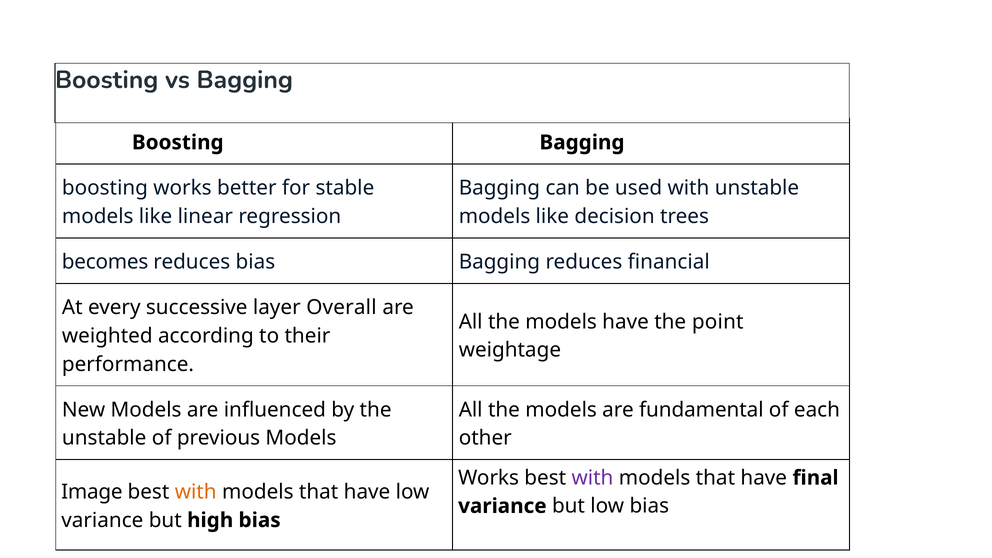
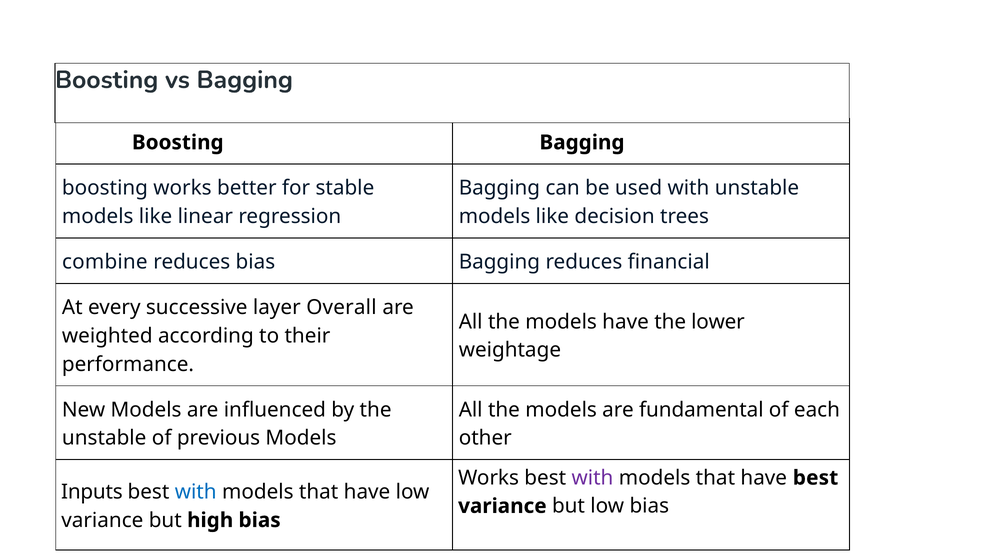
becomes: becomes -> combine (105, 262)
point: point -> lower (718, 322)
have final: final -> best (816, 478)
Image: Image -> Inputs (92, 492)
with colour: orange -> blue (196, 492)
